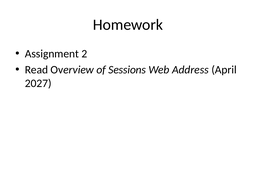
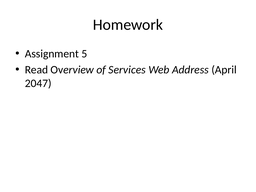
2: 2 -> 5 (84, 54)
Sessions: Sessions -> Services (127, 70)
2027: 2027 -> 2047 (38, 83)
